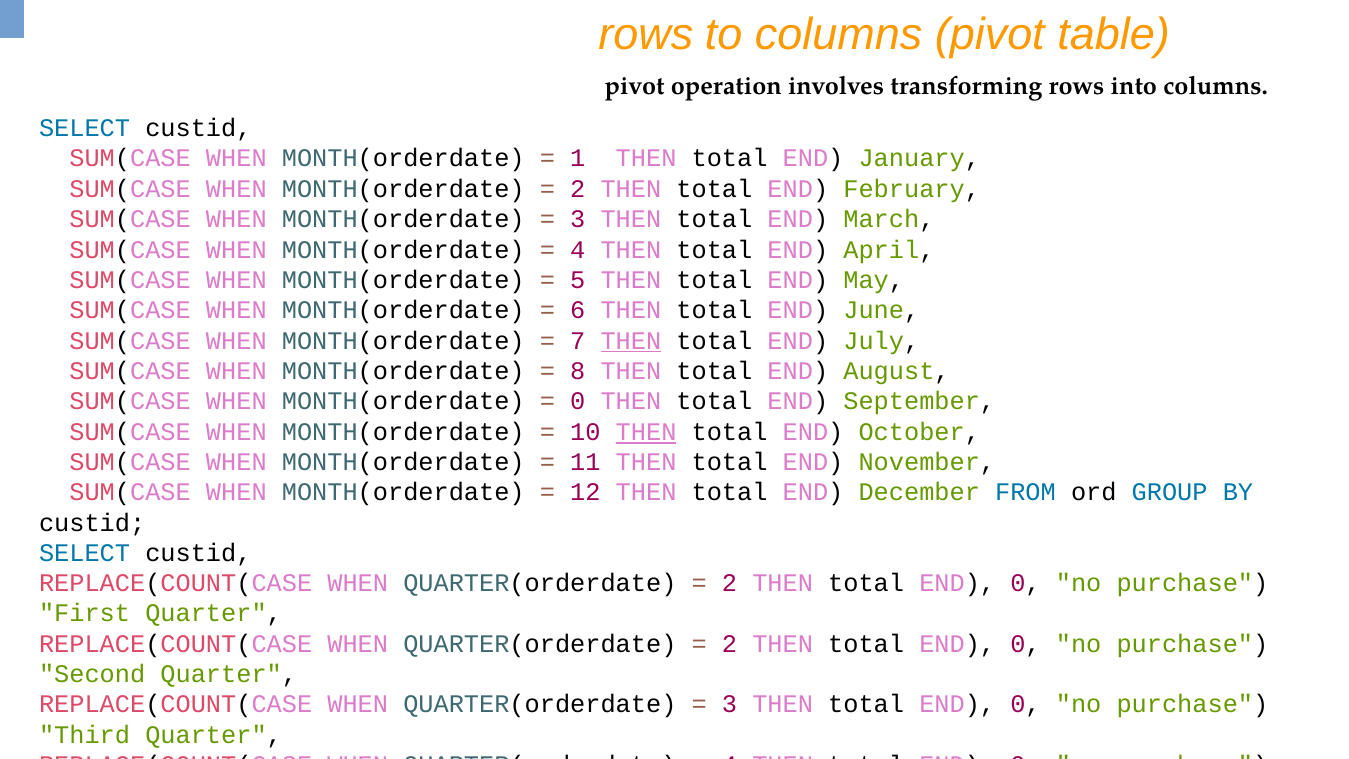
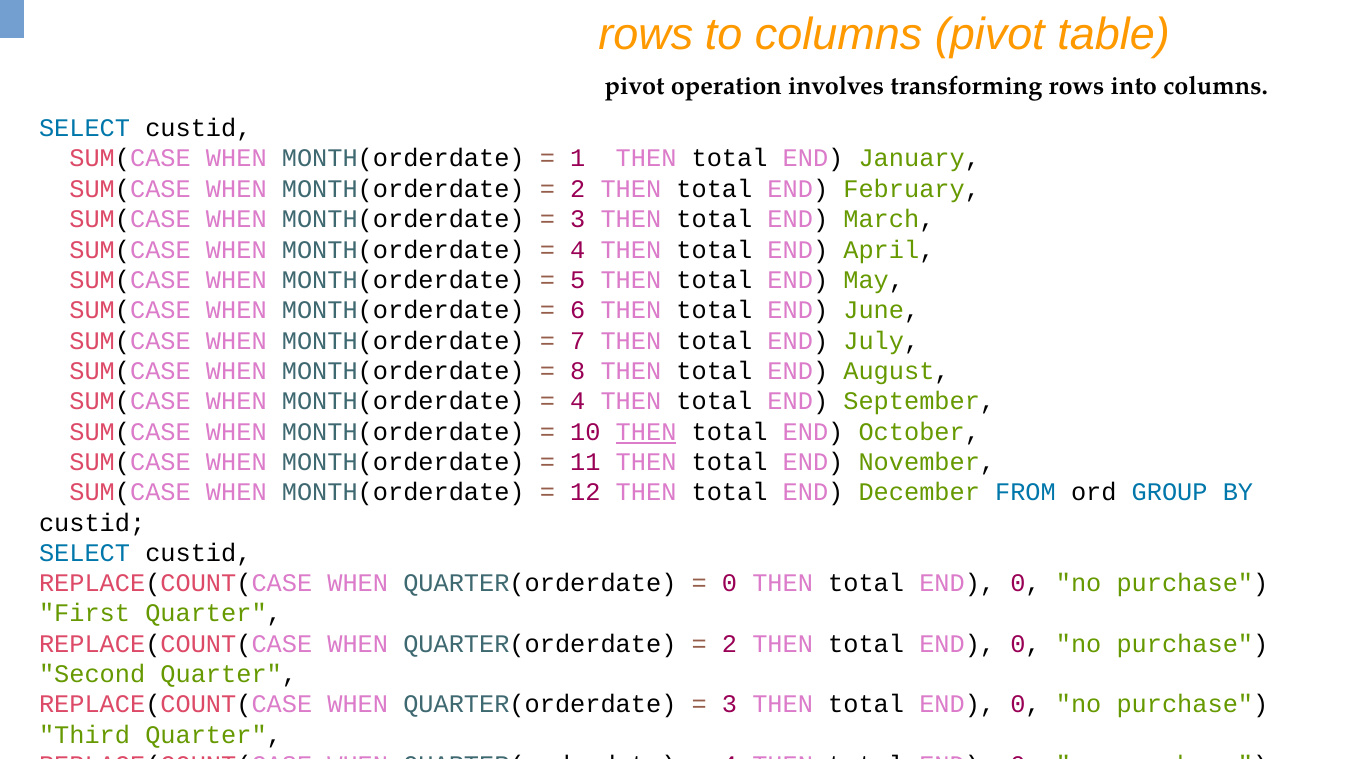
THEN underline: present -> none (631, 341)
0: 0 -> 4 (578, 401)
2: 2 -> 0 (730, 583)
